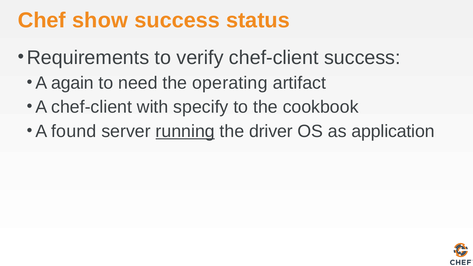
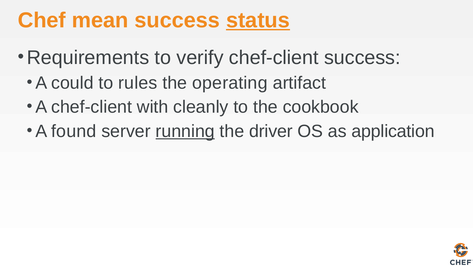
show: show -> mean (100, 20)
status underline: none -> present (258, 20)
again: again -> could (72, 83)
need: need -> rules (138, 83)
specify: specify -> cleanly (201, 107)
